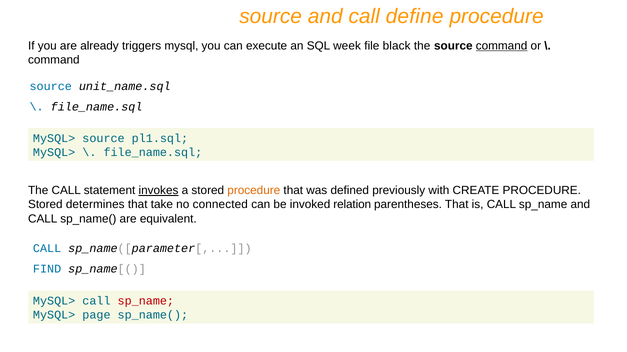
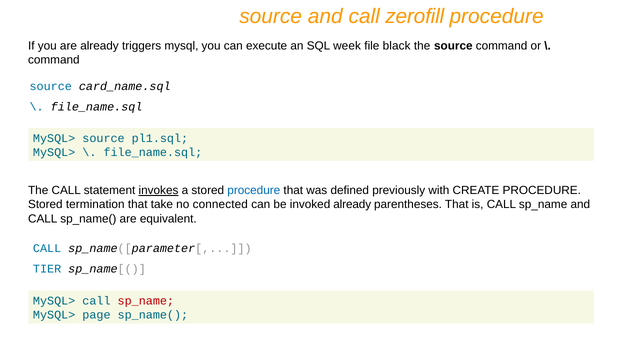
define: define -> zerofill (415, 16)
command underline: present -> none (502, 46)
unit_name.sql: unit_name.sql -> card_name.sql (125, 87)
procedure colour: orange -> blue (254, 191)
determines: determines -> termination (95, 205)
invoked relation: relation -> already (352, 205)
FIND: FIND -> TIER (47, 269)
